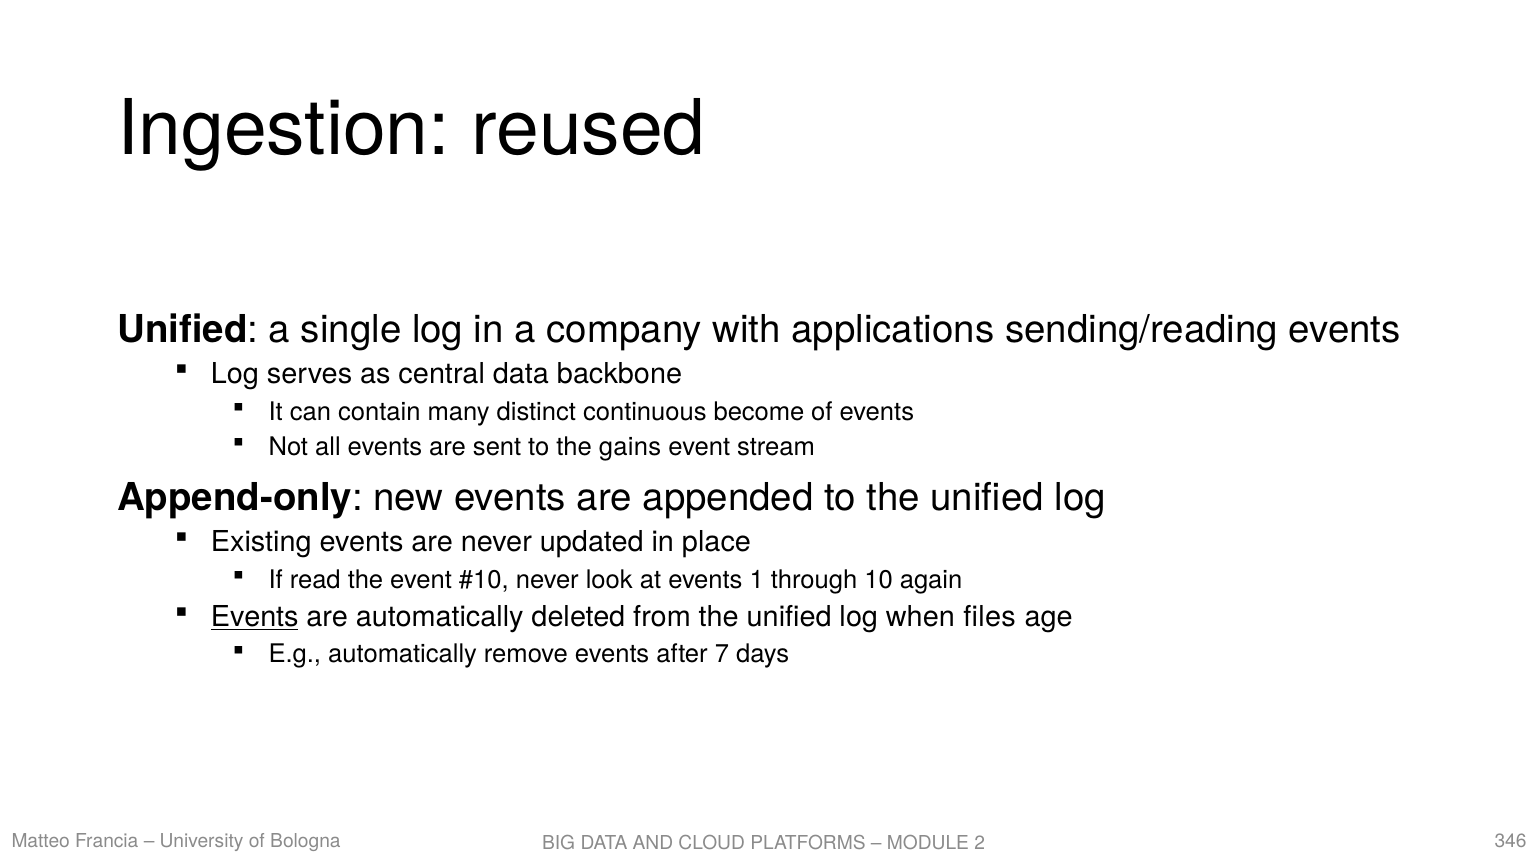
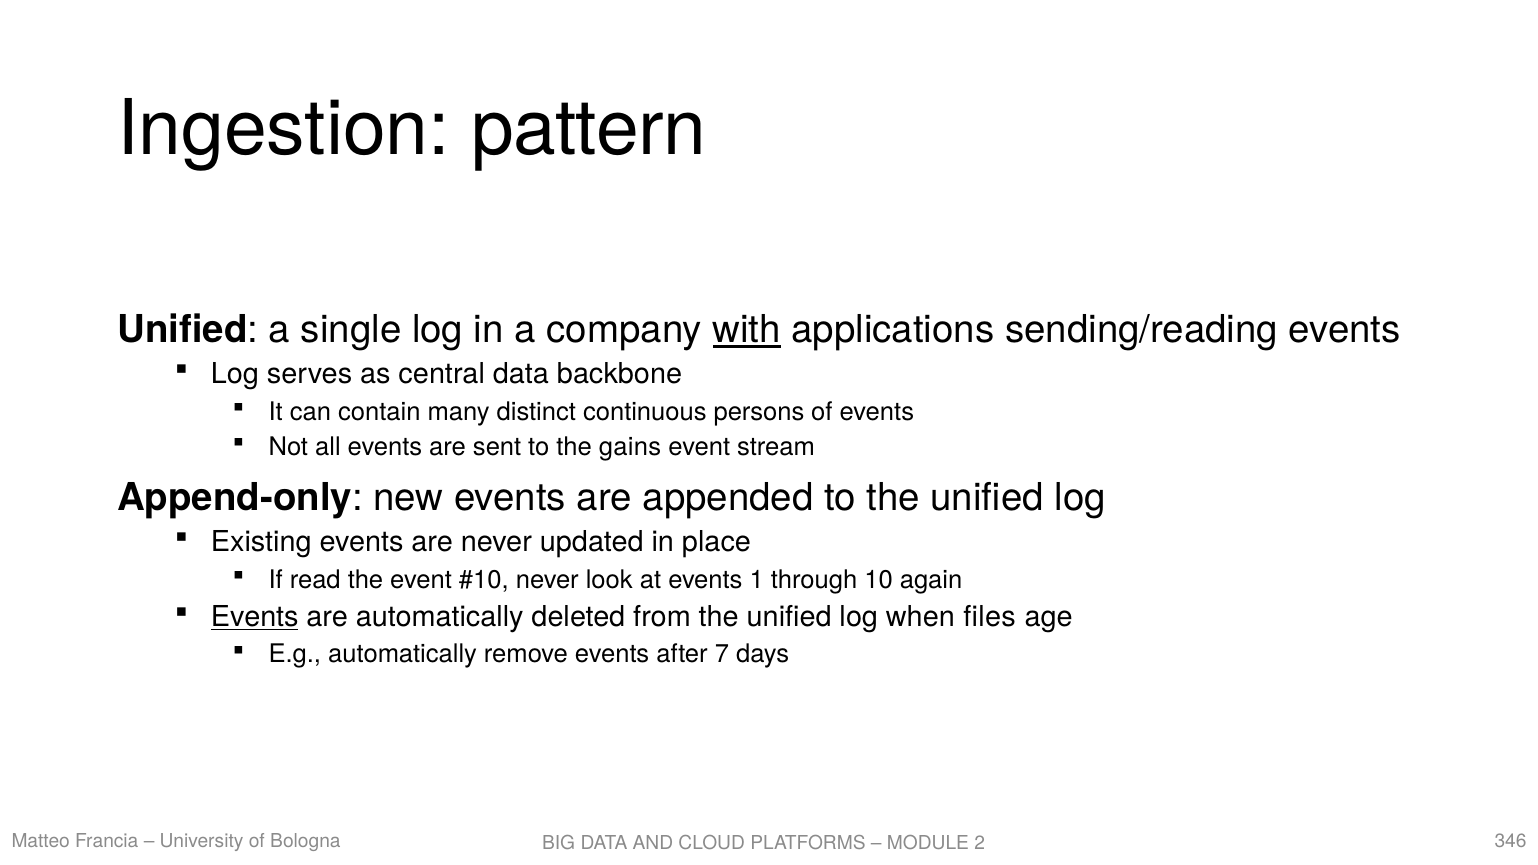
reused: reused -> pattern (589, 129)
with underline: none -> present (747, 330)
become: become -> persons (759, 412)
